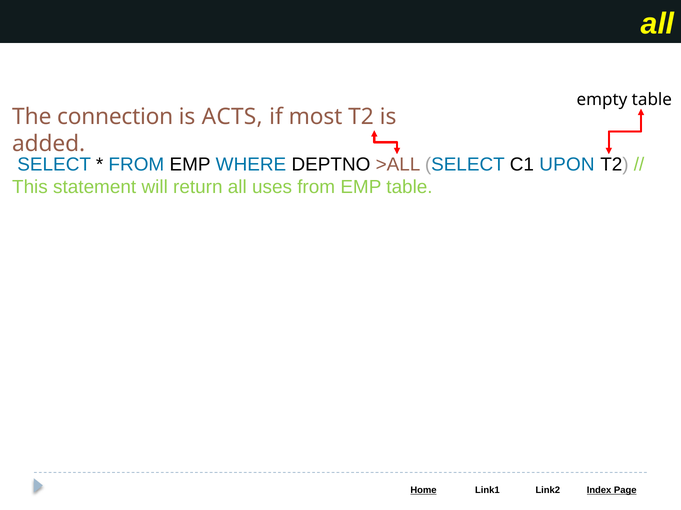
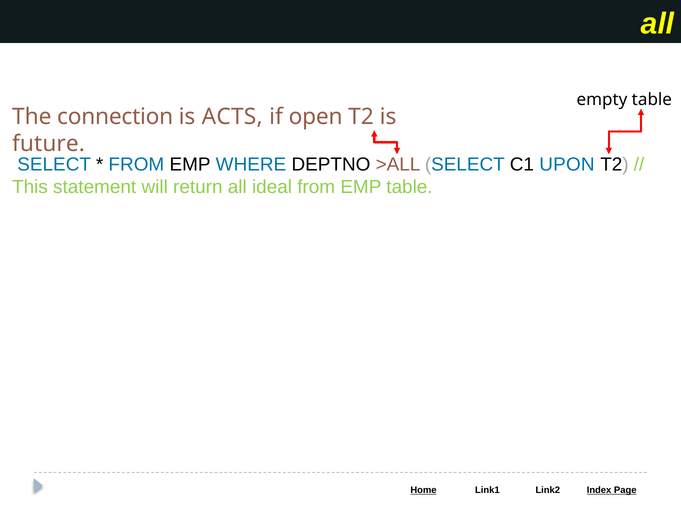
most: most -> open (316, 117)
added: added -> future (49, 144)
uses: uses -> ideal (272, 187)
